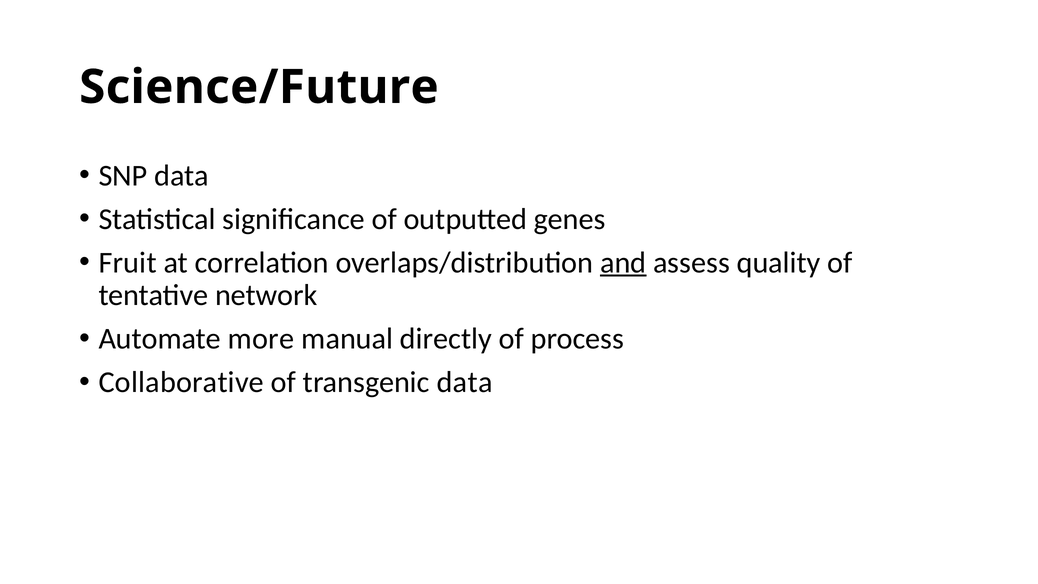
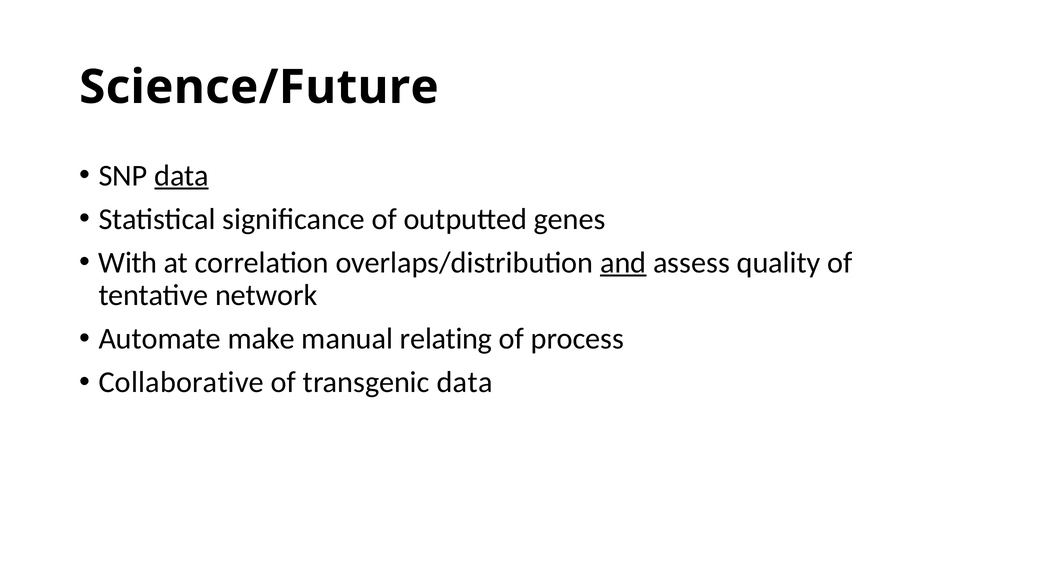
data underline: none -> present (182, 175)
Fruit: Fruit -> With (128, 263)
more: more -> make (261, 339)
directly: directly -> relating (446, 339)
